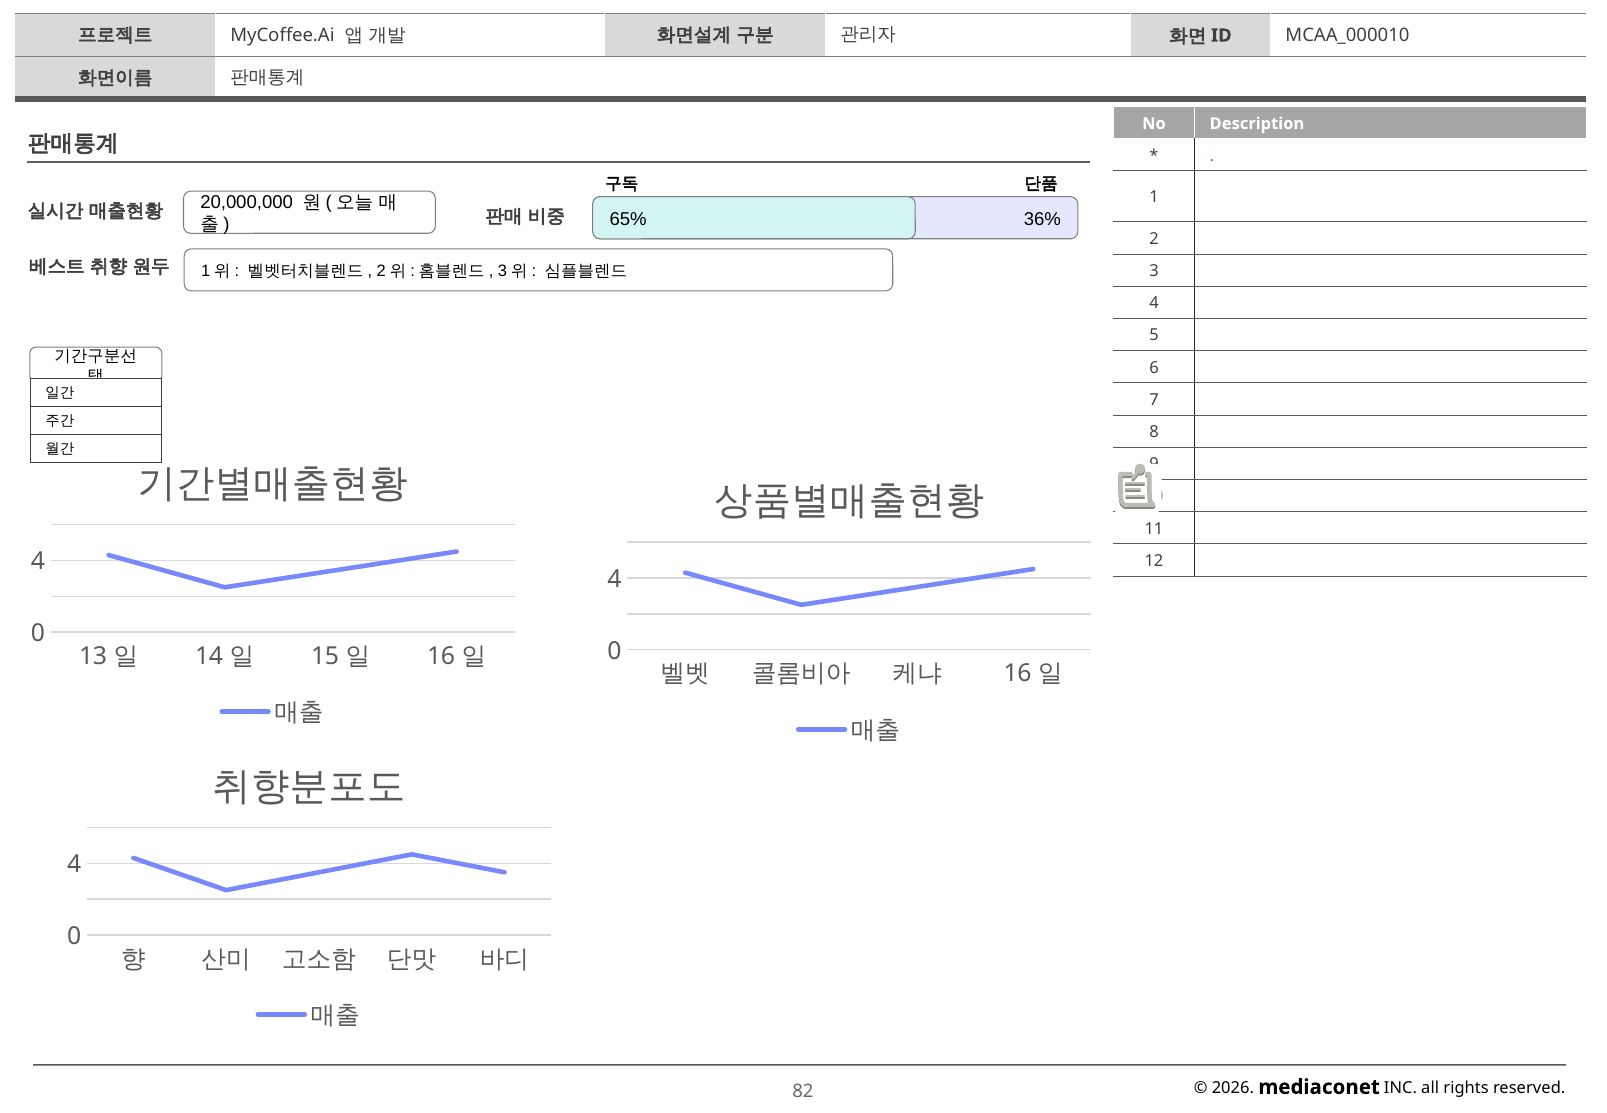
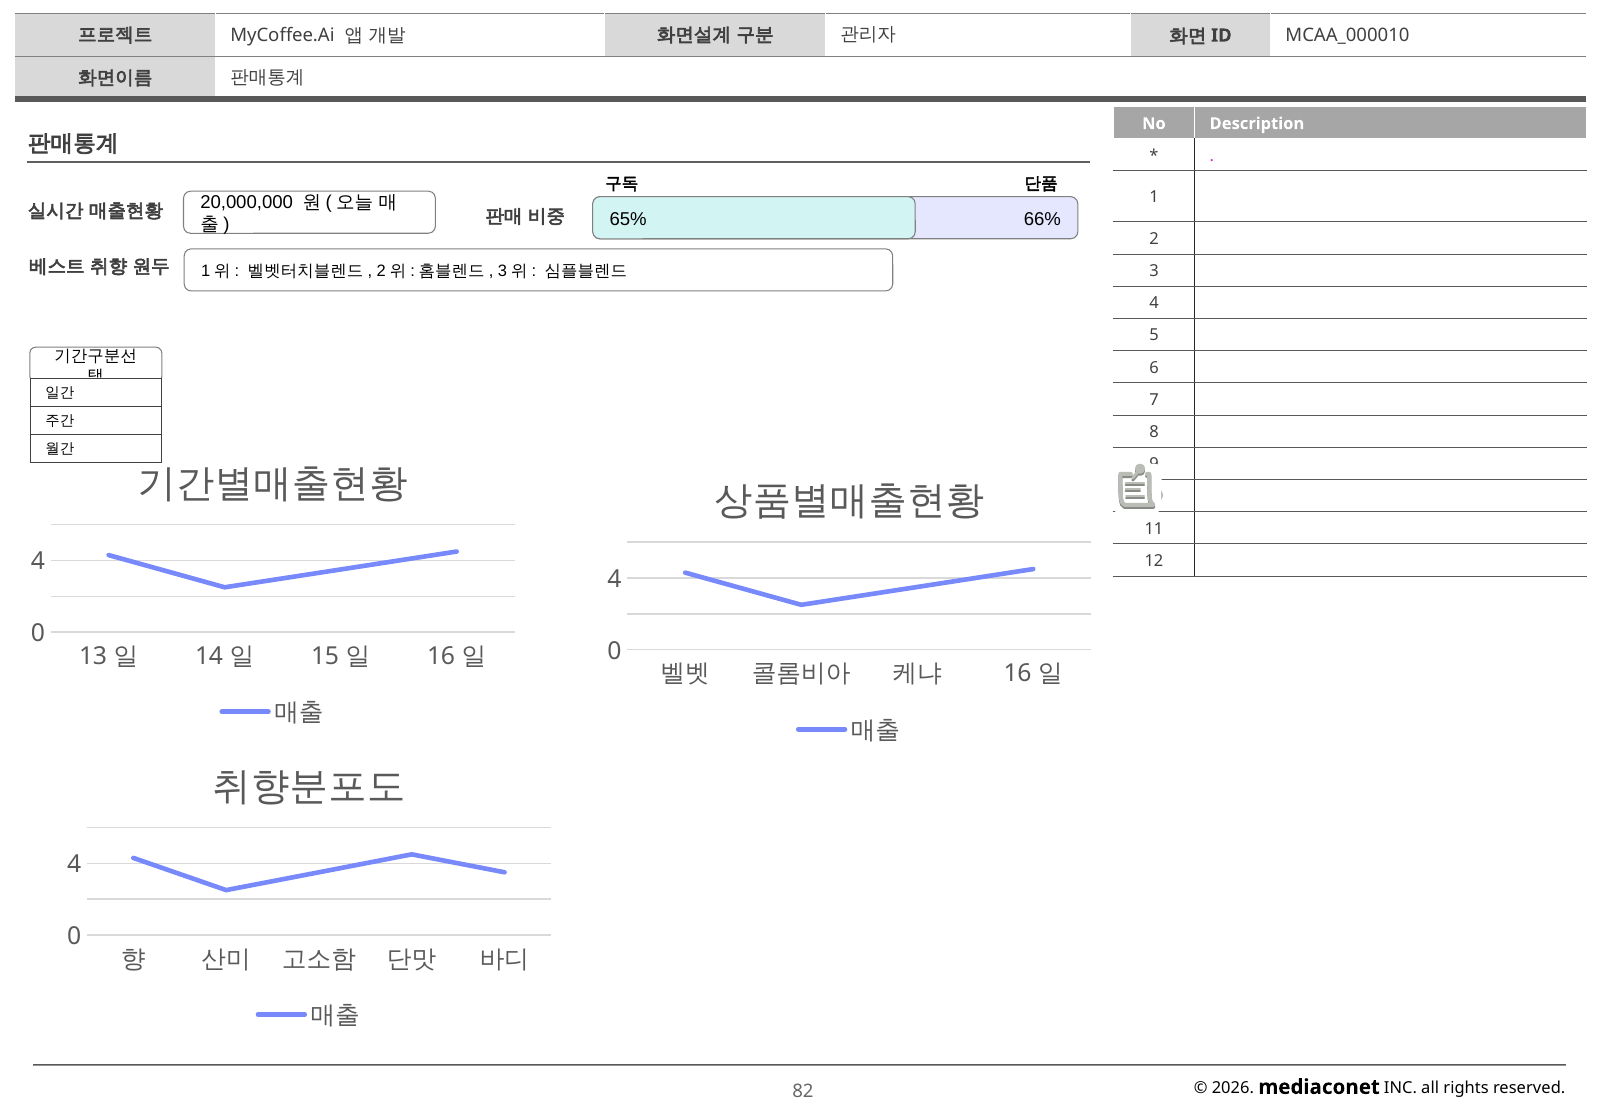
36%: 36% -> 66% (1042, 219)
